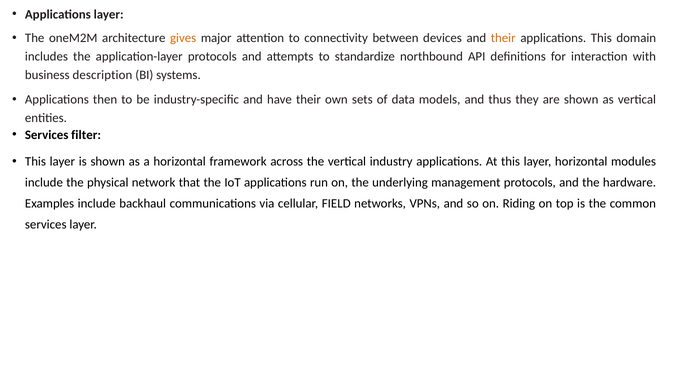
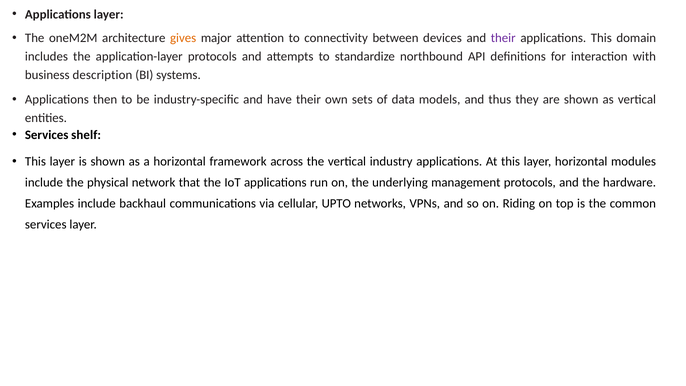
their colour: orange -> purple (503, 38)
filter: filter -> shelf (86, 135)
FIELD: FIELD -> UPTO (336, 203)
